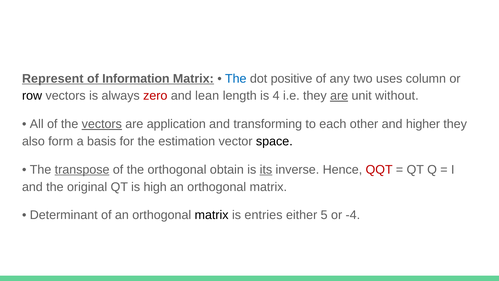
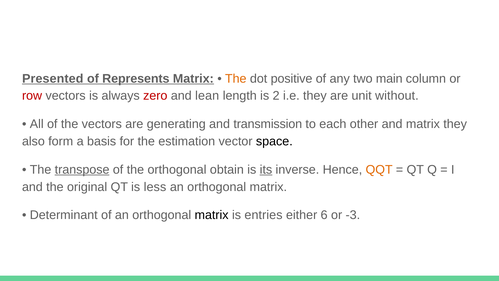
Represent: Represent -> Presented (53, 78)
Information: Information -> Represents (136, 78)
The colour: blue -> orange (236, 78)
uses: uses -> main (389, 78)
row colour: black -> red (32, 96)
4: 4 -> 2 (276, 96)
are underline: present -> none (339, 96)
vectors underline: present -> none (102, 124)
application: application -> generating (176, 124)
transforming: transforming -> transmission (268, 124)
and higher: higher -> matrix (423, 124)
QQT colour: red -> orange (379, 169)
high: high -> less (155, 187)
5: 5 -> 6 (324, 215)
-4: -4 -> -3 (353, 215)
